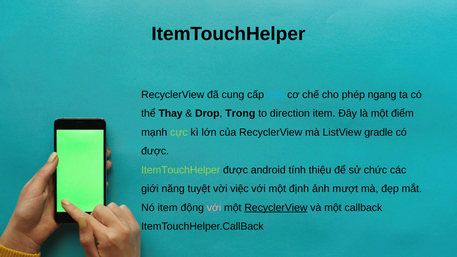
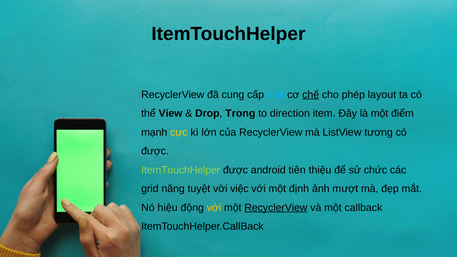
chế underline: none -> present (311, 95)
ngang: ngang -> layout (382, 95)
Thay: Thay -> View (171, 113)
cực colour: light green -> yellow (179, 132)
gradle: gradle -> tương (379, 132)
tính: tính -> tiên (297, 170)
giới: giới -> grid (150, 189)
Nó item: item -> hiệu (168, 208)
với colour: pink -> yellow (214, 208)
